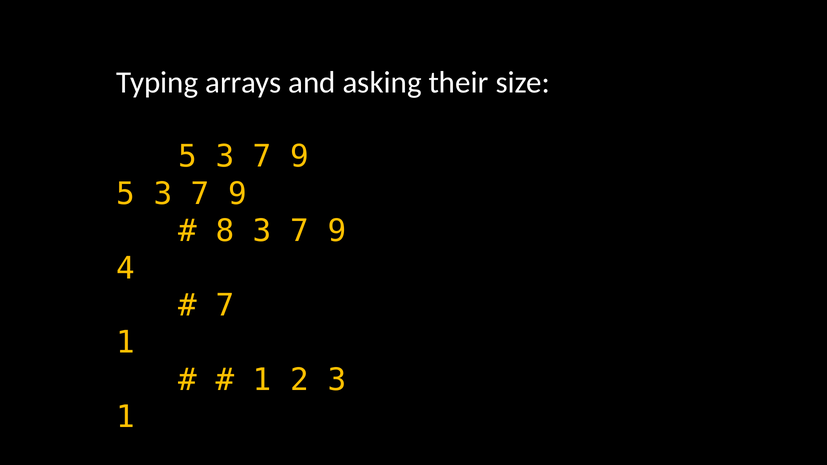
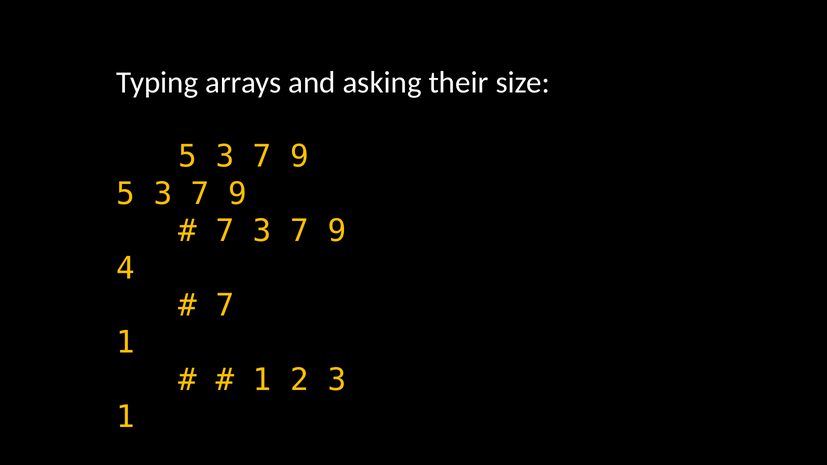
8: 8 -> 7 (225, 231)
